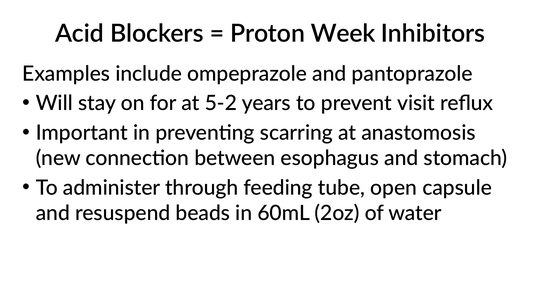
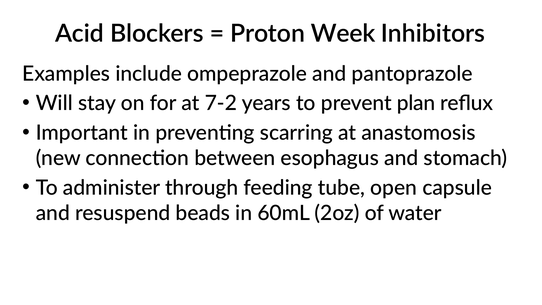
5-2: 5-2 -> 7-2 (221, 103)
visit: visit -> plan (416, 103)
